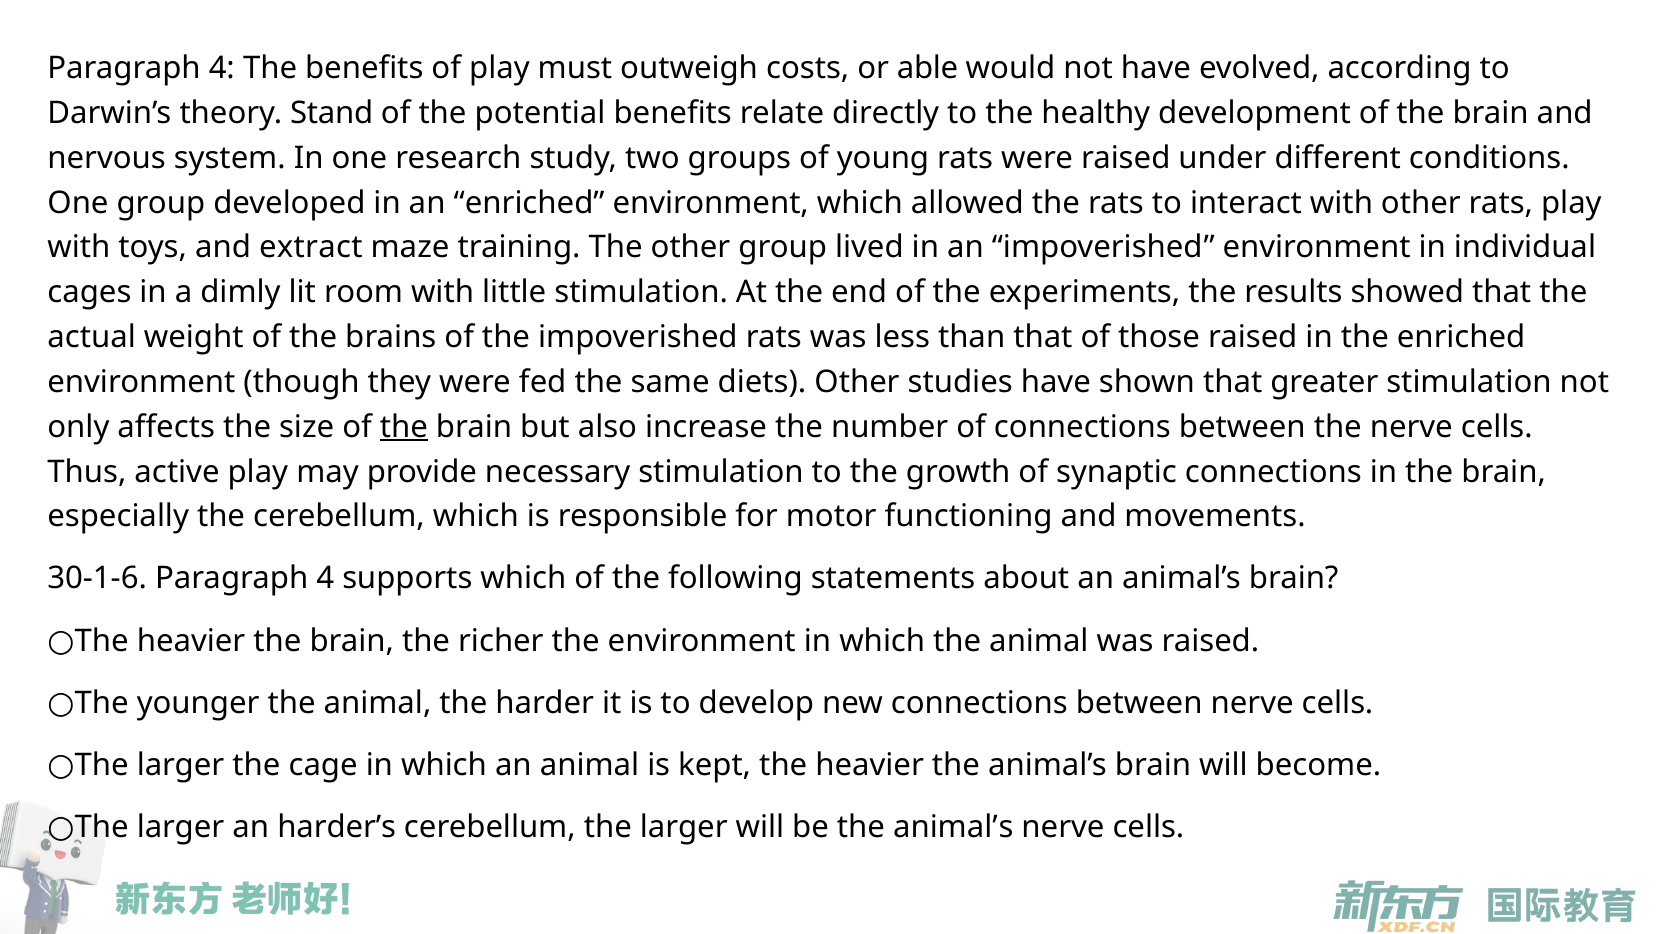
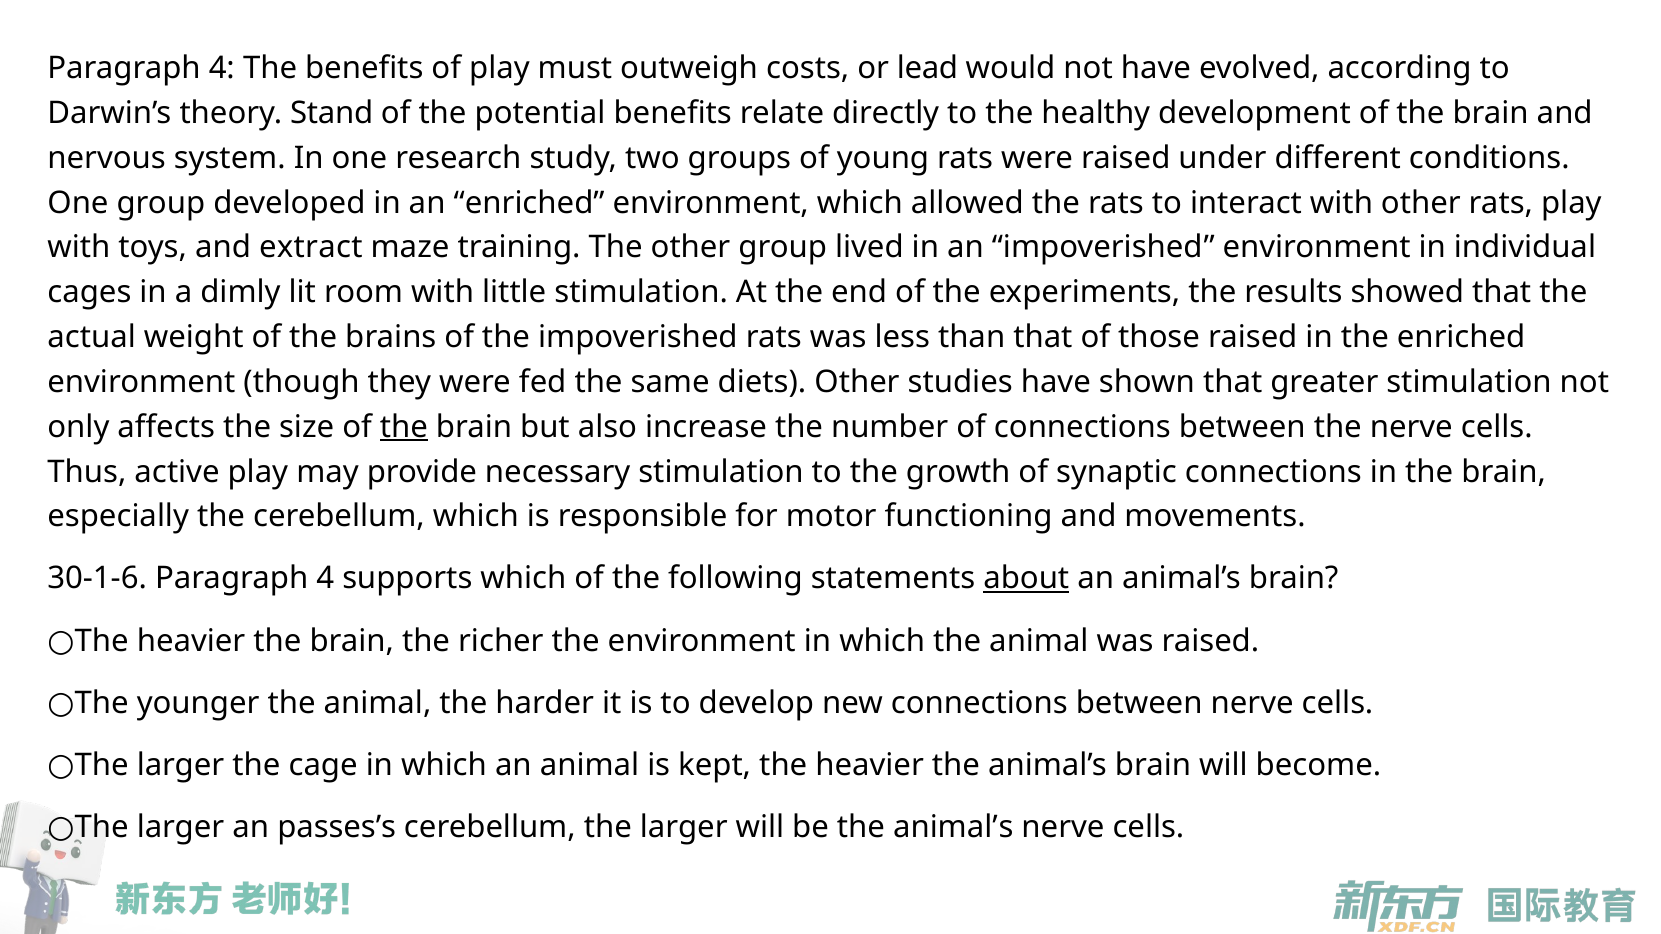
able: able -> lead (927, 68)
about underline: none -> present (1026, 579)
harder’s: harder’s -> passes’s (337, 827)
